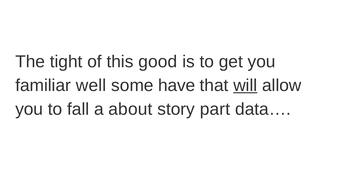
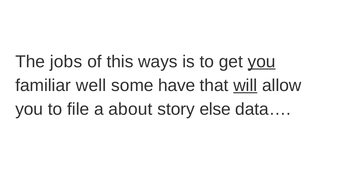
tight: tight -> jobs (66, 62)
good: good -> ways (158, 62)
you underline: none -> present (262, 62)
fall: fall -> file (78, 109)
part: part -> else (215, 109)
